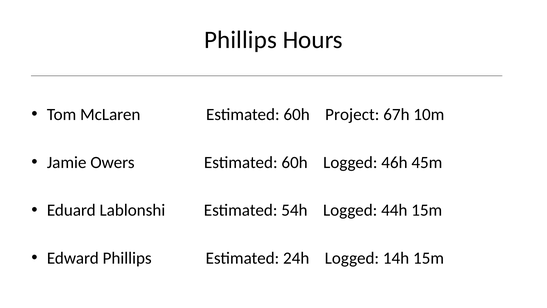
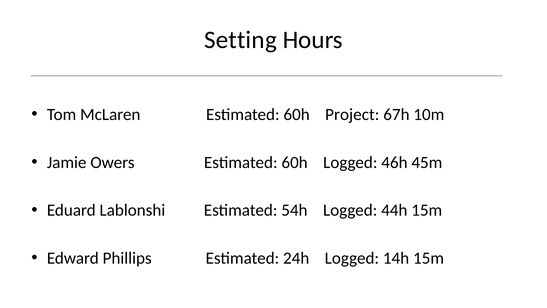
Phillips: Phillips -> Setting (240, 40)
